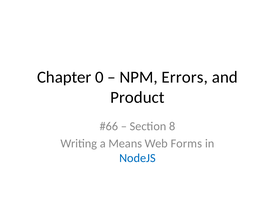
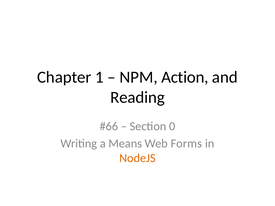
0: 0 -> 1 (99, 77)
Errors: Errors -> Action (185, 77)
Product: Product -> Reading (137, 97)
8: 8 -> 0 (172, 126)
NodeJS colour: blue -> orange (137, 158)
